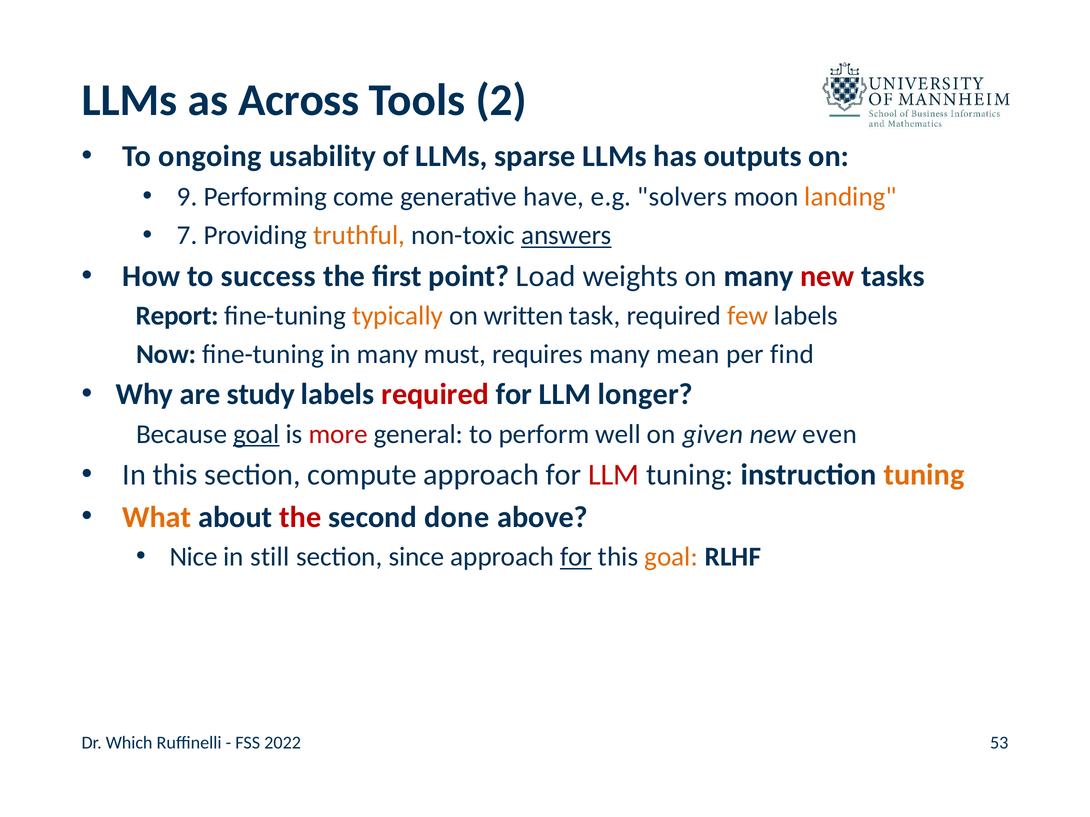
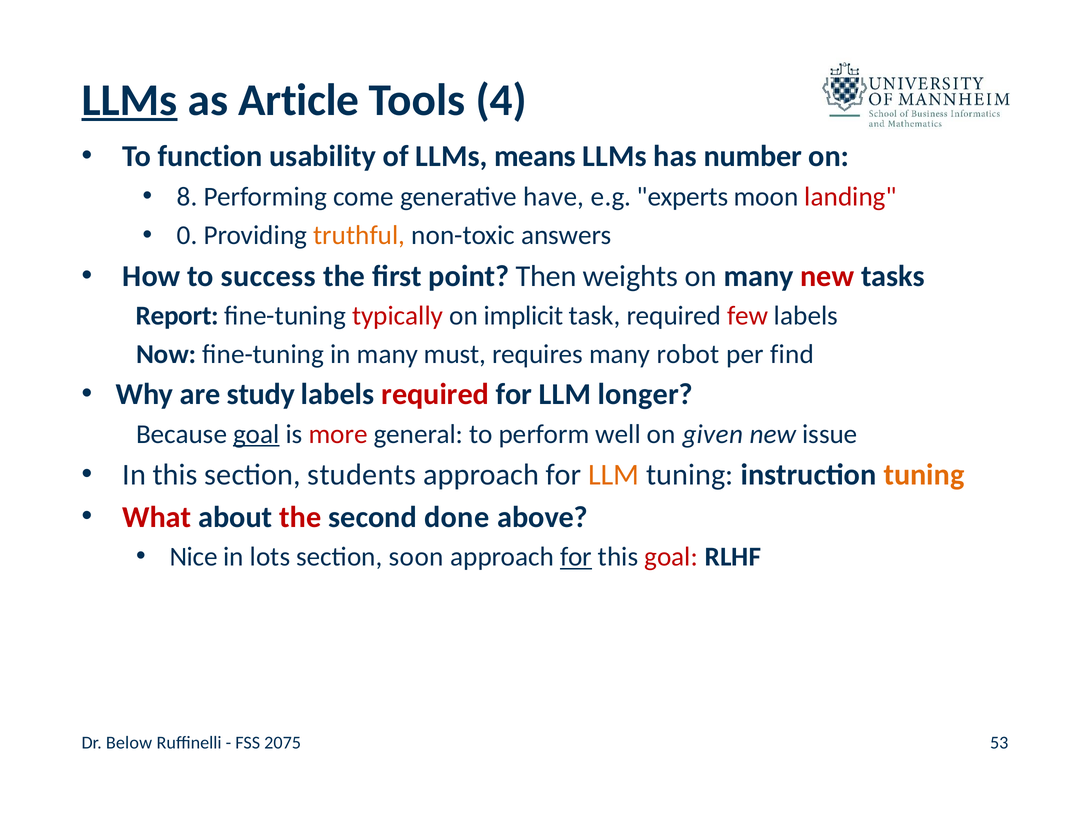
LLMs underline: none -> present (130, 100)
Across: Across -> Article (299, 100)
2: 2 -> 4 (501, 100)
ongoing: ongoing -> function (210, 157)
sparse: sparse -> means (535, 157)
outputs: outputs -> number (753, 157)
9: 9 -> 8 (187, 197)
solvers: solvers -> experts (683, 197)
landing colour: orange -> red (851, 197)
7: 7 -> 0 (187, 236)
answers underline: present -> none (566, 236)
Load: Load -> Then (546, 276)
typically colour: orange -> red (398, 316)
written: written -> implicit (524, 316)
few colour: orange -> red (748, 316)
mean: mean -> robot (688, 354)
even: even -> issue (830, 434)
compute: compute -> students (362, 475)
LLM colour: red -> orange (614, 475)
What colour: orange -> red (157, 517)
still: still -> lots (270, 557)
since: since -> soon (416, 557)
goal colour: orange -> red (671, 557)
Which: Which -> Below (129, 743)
2022: 2022 -> 2075 (283, 743)
